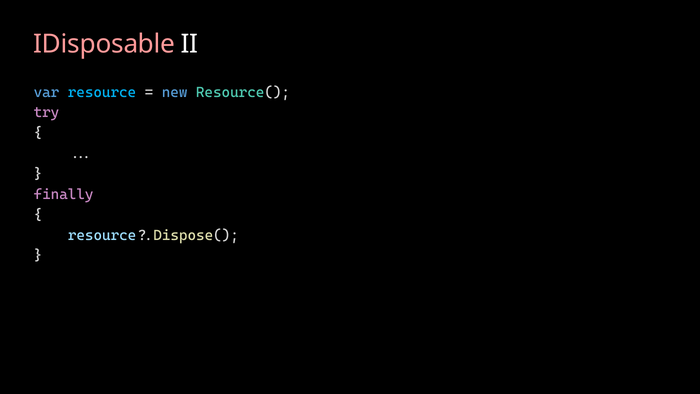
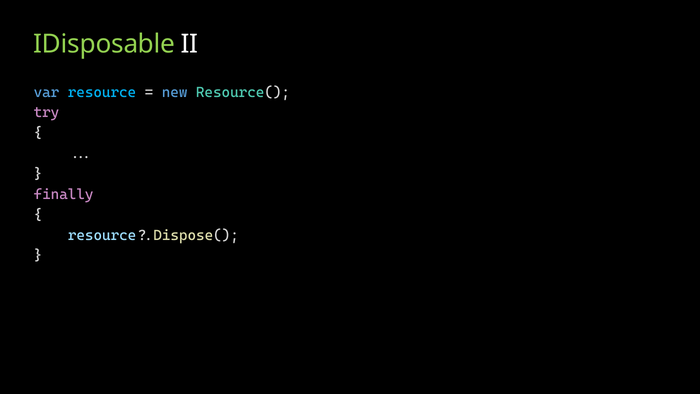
IDisposable colour: pink -> light green (104, 44)
